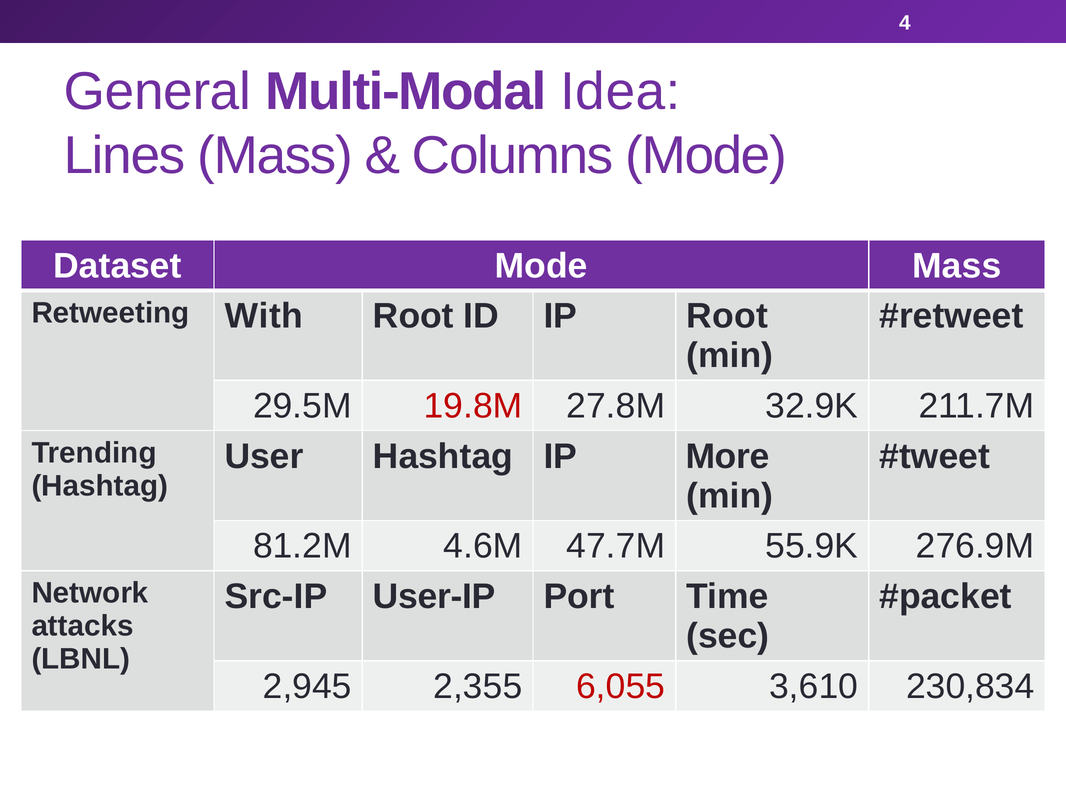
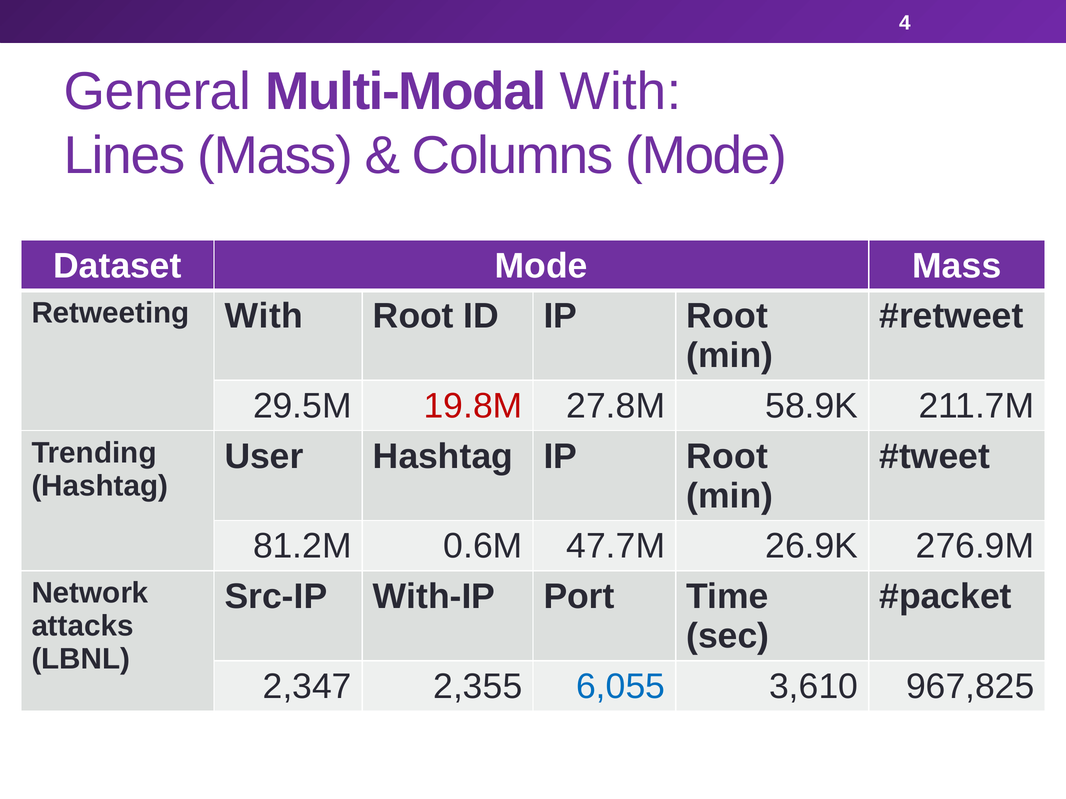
Multi-Modal Idea: Idea -> With (621, 92)
32.9K: 32.9K -> 58.9K (812, 406)
Hashtag IP More: More -> Root (727, 457)
4.6M: 4.6M -> 0.6M (483, 547)
55.9K: 55.9K -> 26.9K (812, 547)
User-IP: User-IP -> With-IP (434, 597)
2,945: 2,945 -> 2,347 (307, 687)
6,055 colour: red -> blue (621, 687)
230,834: 230,834 -> 967,825 (970, 687)
